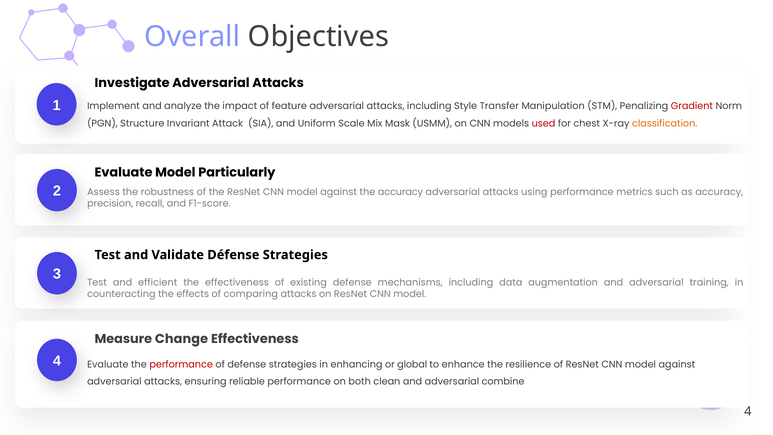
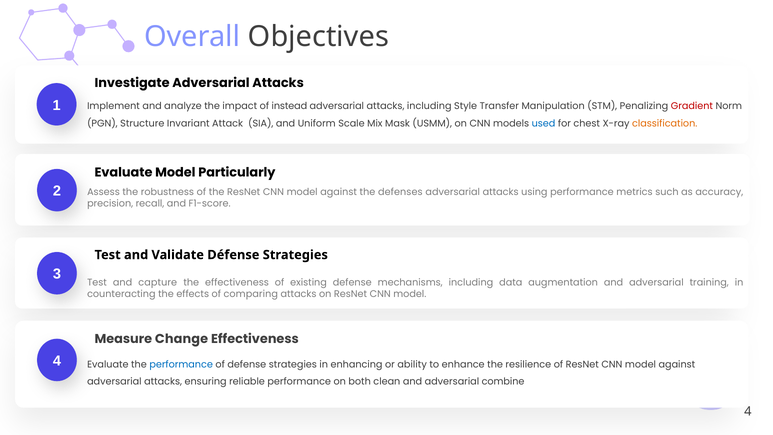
feature: feature -> instead (289, 106)
used colour: red -> blue (544, 124)
the accuracy: accuracy -> defenses (400, 192)
efficient: efficient -> capture (158, 282)
performance colour: red -> blue (181, 364)
global: global -> ability (412, 364)
